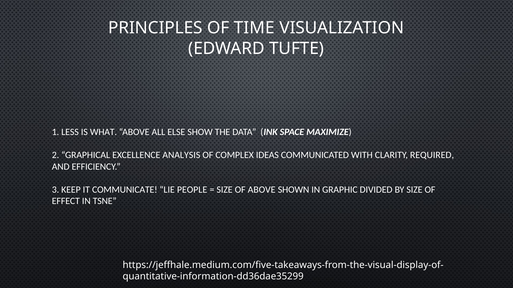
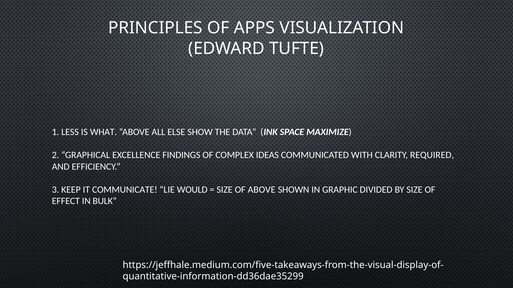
TIME: TIME -> APPS (254, 28)
ANALYSIS: ANALYSIS -> FINDINGS (181, 155)
PEOPLE: PEOPLE -> WOULD (192, 190)
TSNE: TSNE -> BULK (105, 202)
